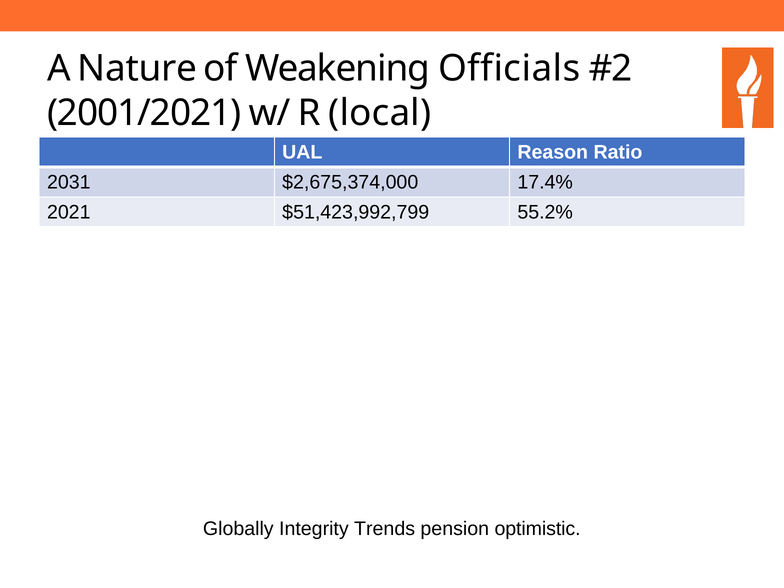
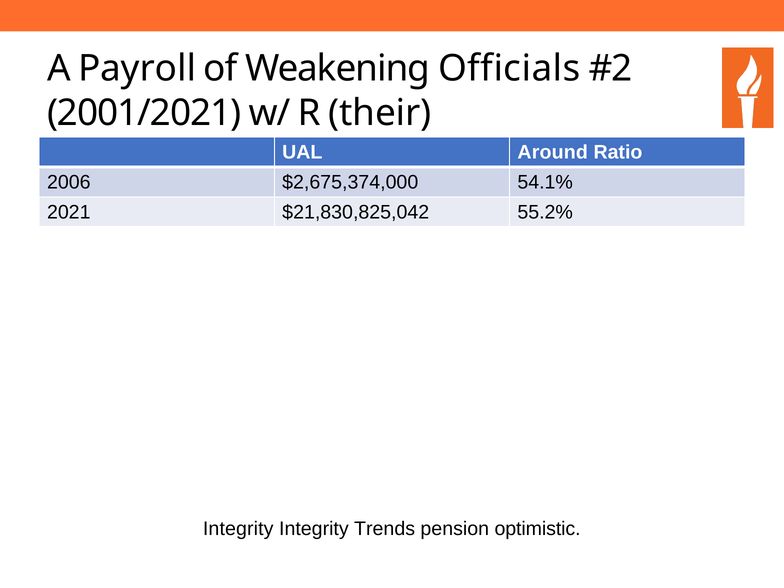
Nature: Nature -> Payroll (137, 69)
local: local -> their (380, 113)
Reason: Reason -> Around (553, 152)
2031: 2031 -> 2006 (69, 182)
17.4%: 17.4% -> 54.1% (545, 182)
$51,423,992,799: $51,423,992,799 -> $21,830,825,042 (356, 212)
Globally: Globally -> Integrity (238, 529)
